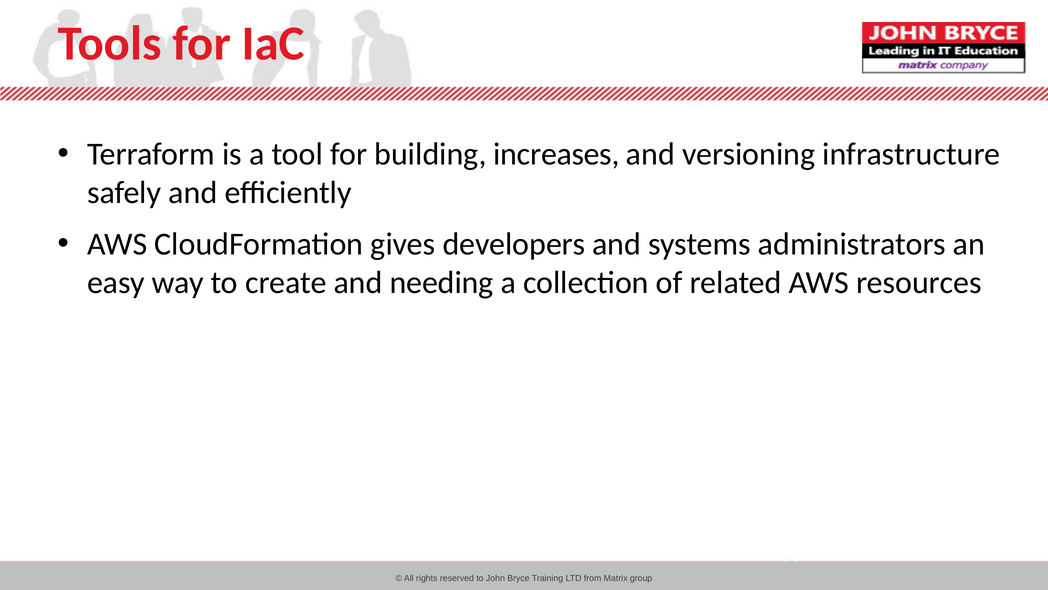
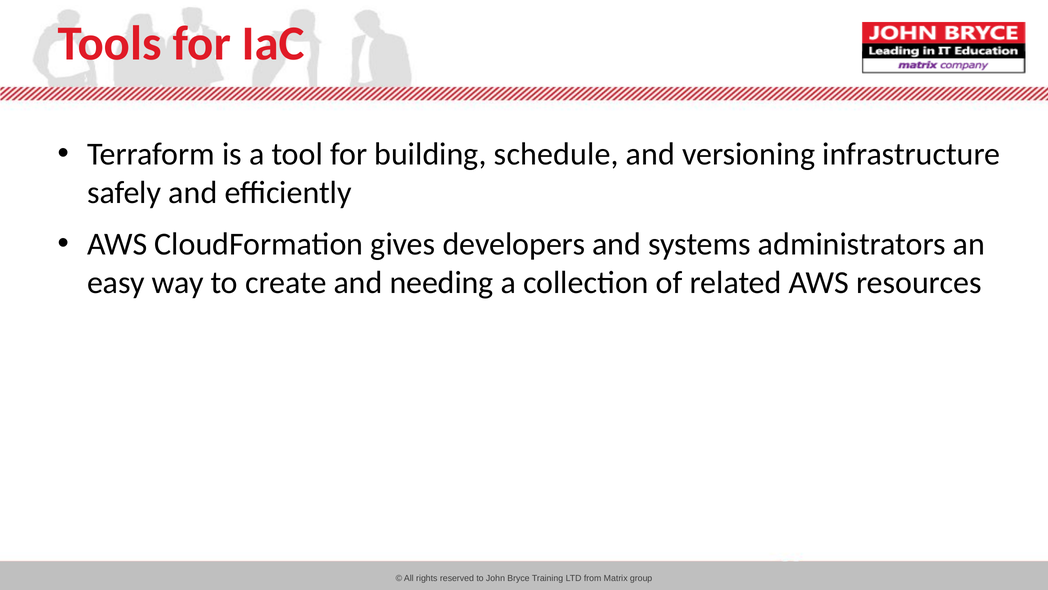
increases: increases -> schedule (556, 154)
